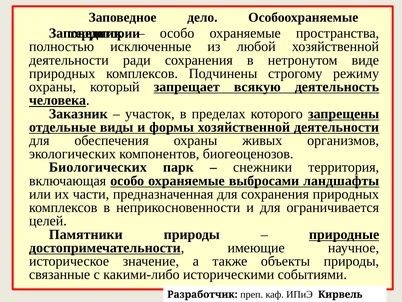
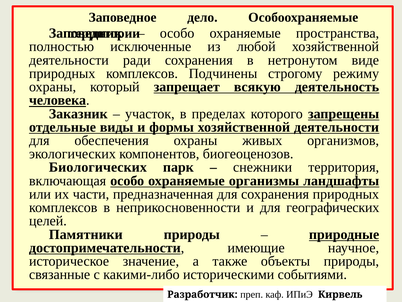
выбросами: выбросами -> организмы (264, 180)
ограничивается: ограничивается -> географических (333, 207)
